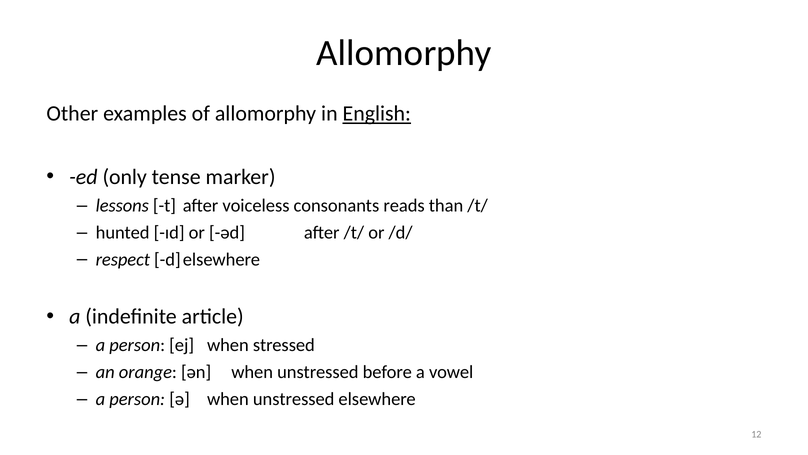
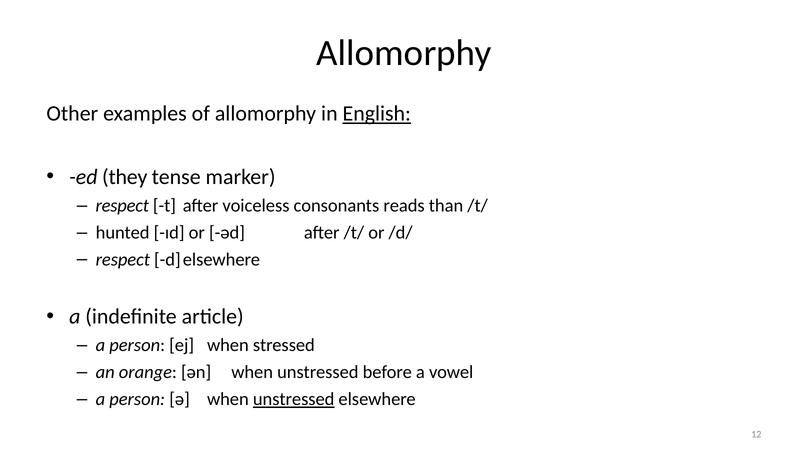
only: only -> they (125, 177)
lessons: lessons -> respect (122, 206)
unstressed underline: none -> present (294, 399)
